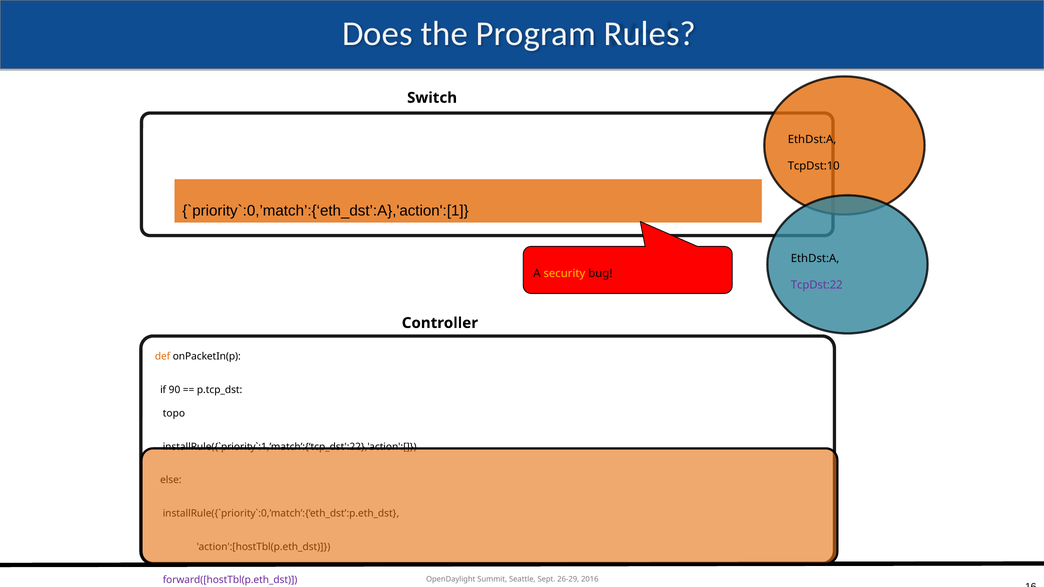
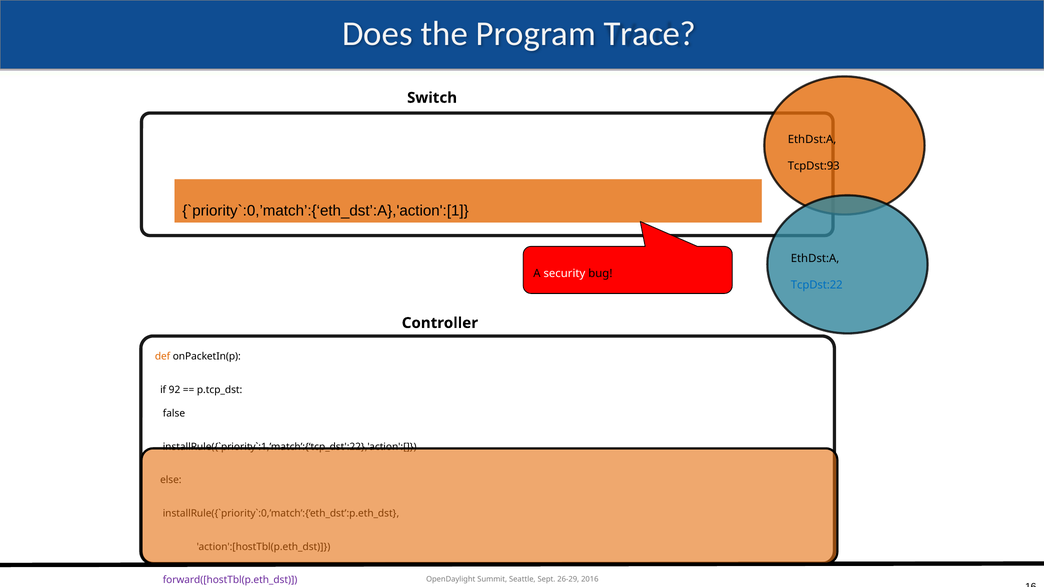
Rules: Rules -> Trace (650, 34)
TcpDst:10: TcpDst:10 -> TcpDst:93 (814, 166)
security colour: yellow -> white (564, 273)
TcpDst:22 colour: purple -> blue (817, 285)
90: 90 -> 92 (175, 390)
topo: topo -> false (174, 414)
